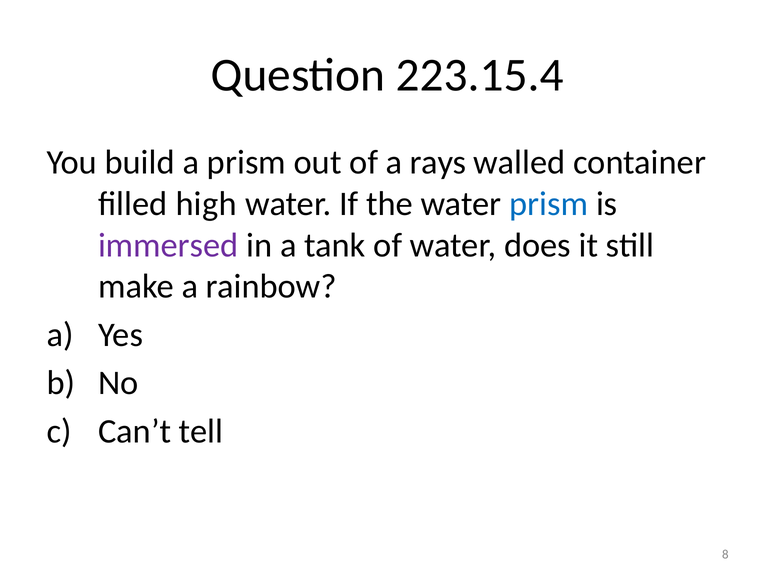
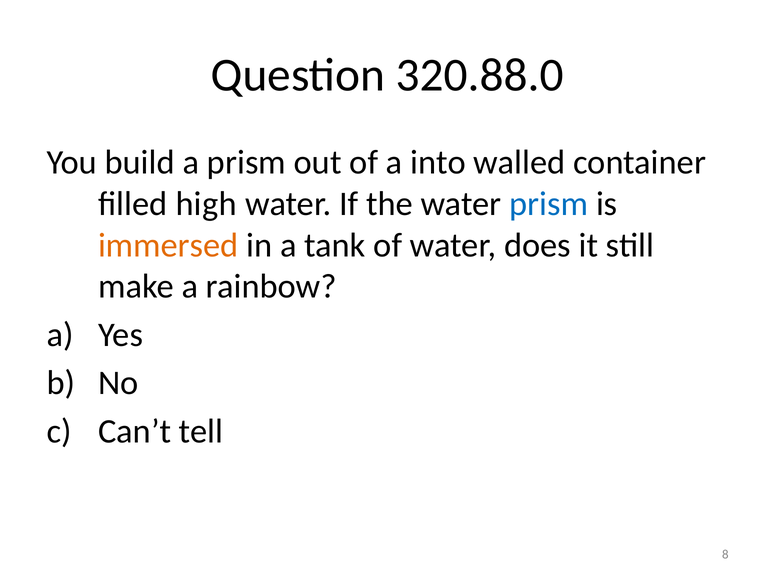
223.15.4: 223.15.4 -> 320.88.0 (480, 75)
rays: rays -> into (438, 163)
immersed colour: purple -> orange (168, 245)
